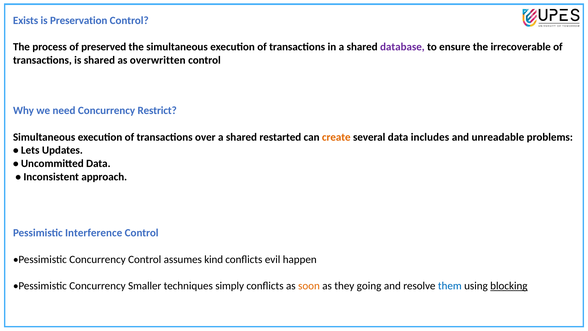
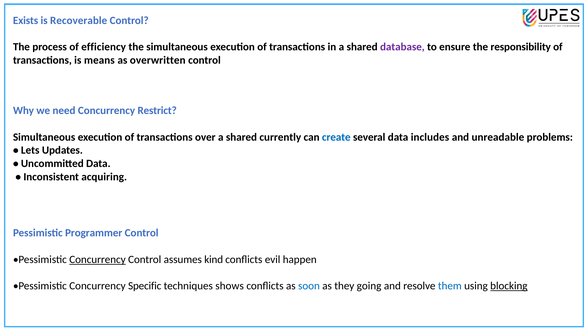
Preservation: Preservation -> Recoverable (79, 20)
preserved: preserved -> efficiency (104, 47)
irrecoverable: irrecoverable -> responsibility (521, 47)
is shared: shared -> means (99, 60)
restarted: restarted -> currently (280, 137)
create colour: orange -> blue (336, 137)
approach: approach -> acquiring (104, 177)
Interference: Interference -> Programmer (94, 233)
Concurrency underline: none -> present (97, 259)
Smaller: Smaller -> Specific (145, 286)
simply: simply -> shows (230, 286)
soon colour: orange -> blue (309, 286)
